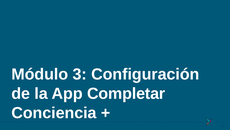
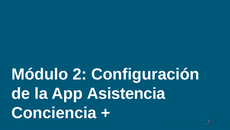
3: 3 -> 2 (80, 74)
Completar: Completar -> Asistencia (126, 93)
